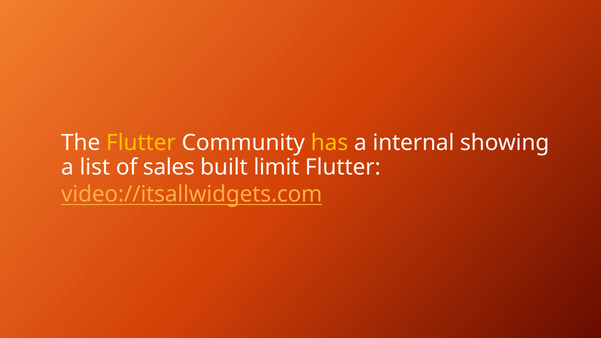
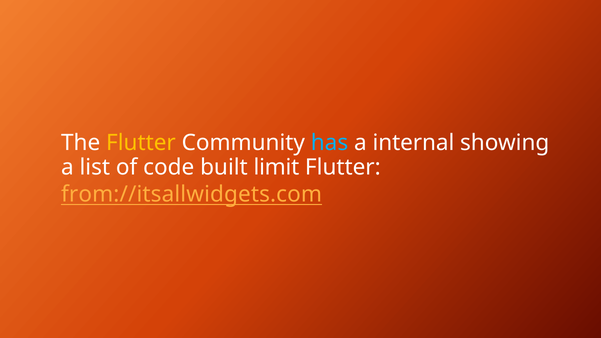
has colour: yellow -> light blue (329, 143)
sales: sales -> code (169, 167)
video://itsallwidgets.com: video://itsallwidgets.com -> from://itsallwidgets.com (192, 194)
